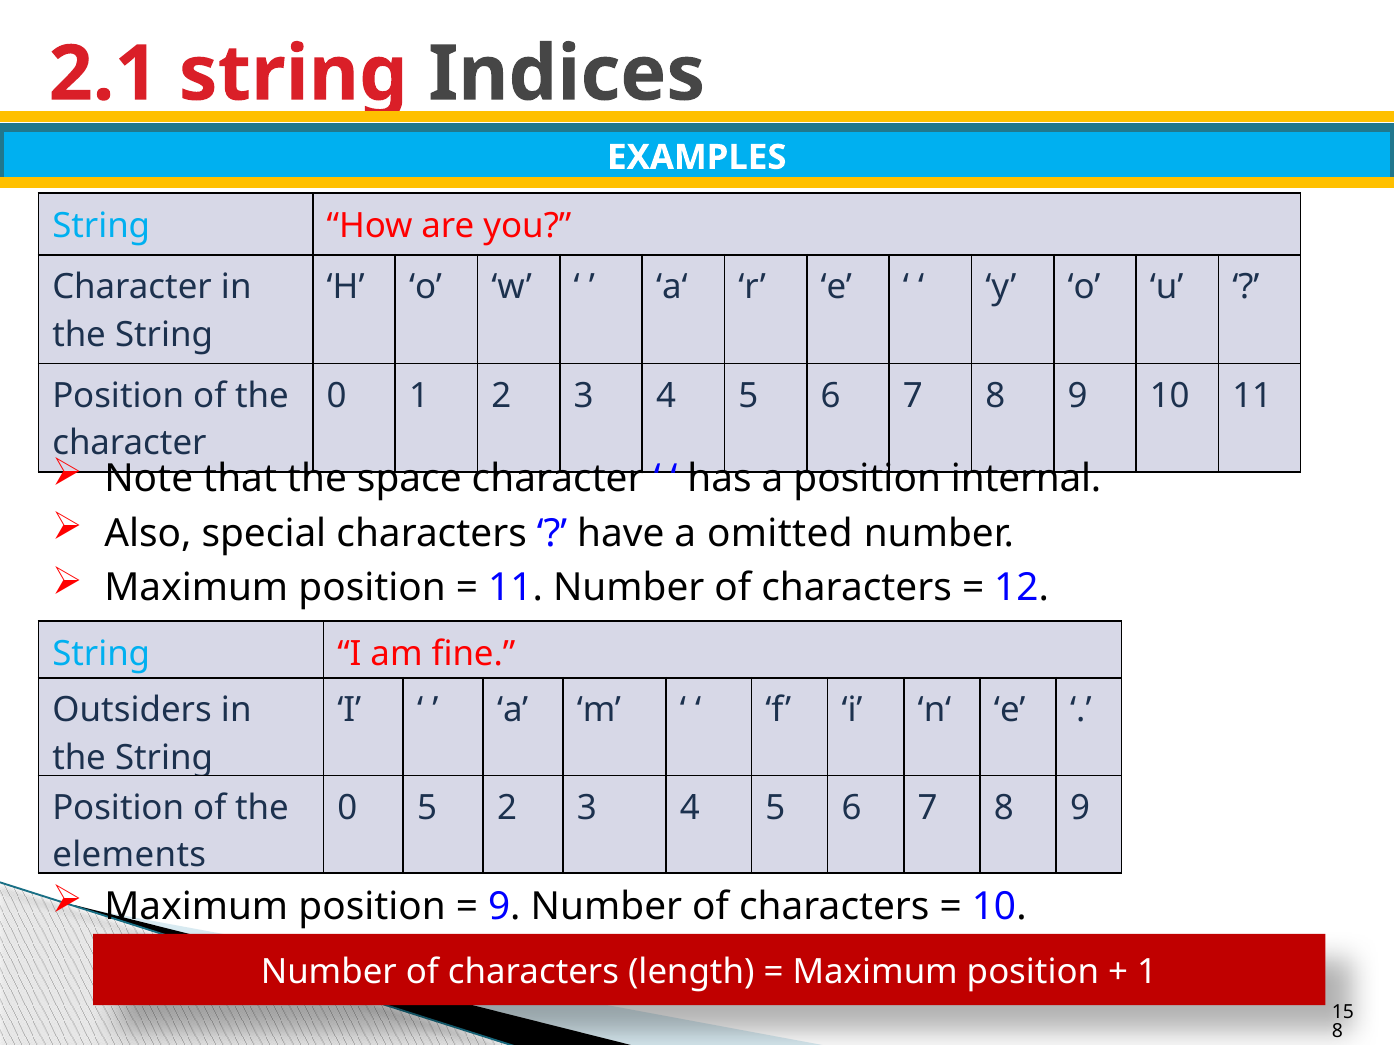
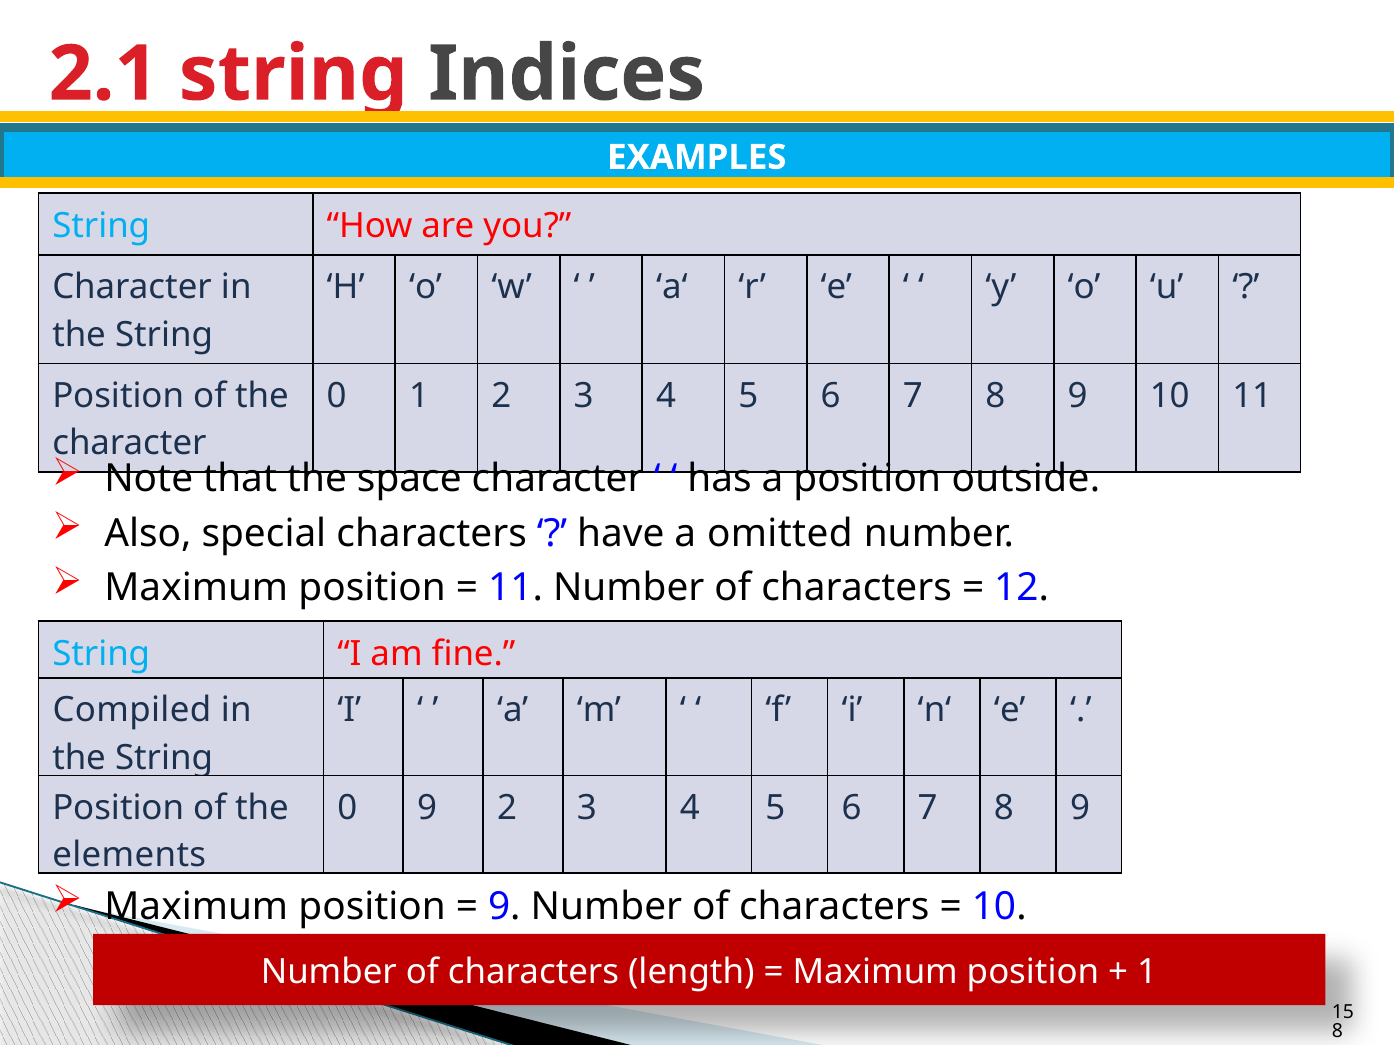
internal: internal -> outside (1026, 479)
Outsiders: Outsiders -> Compiled (132, 711)
0 5: 5 -> 9 (427, 808)
